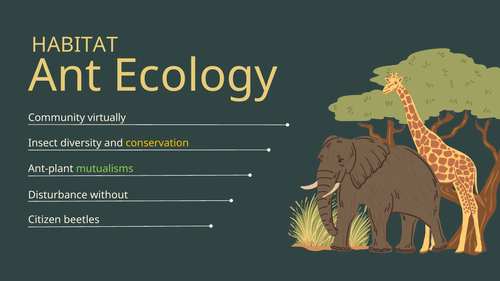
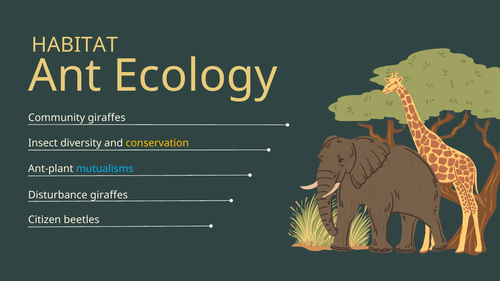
Community virtually: virtually -> giraffes (107, 118)
mutualisms colour: light green -> light blue (105, 169)
Disturbance without: without -> giraffes (109, 195)
